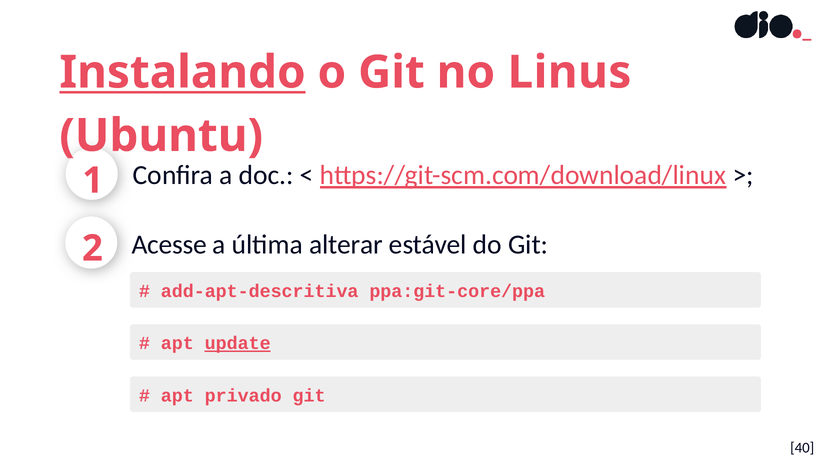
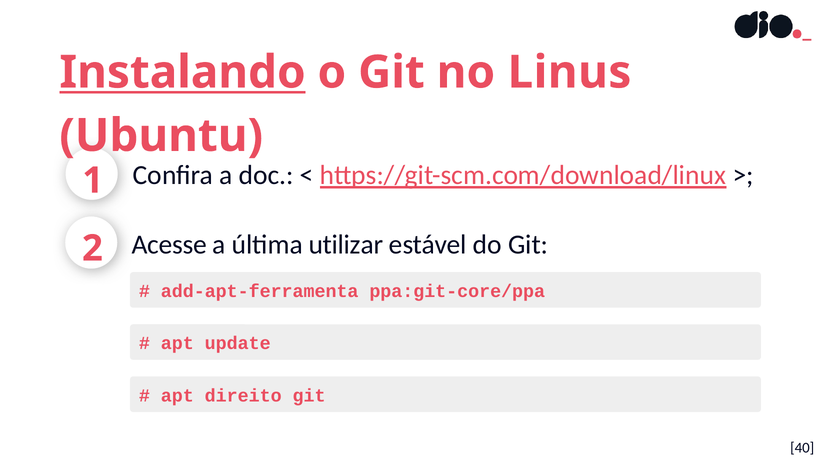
alterar: alterar -> utilizar (346, 244)
add-apt-descritiva: add-apt-descritiva -> add-apt-ferramenta (260, 291)
update underline: present -> none (238, 343)
privado: privado -> direito (243, 395)
